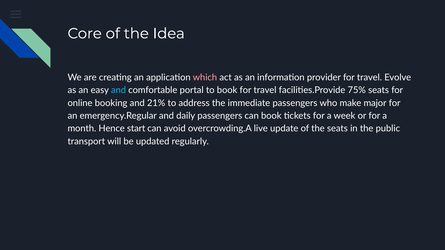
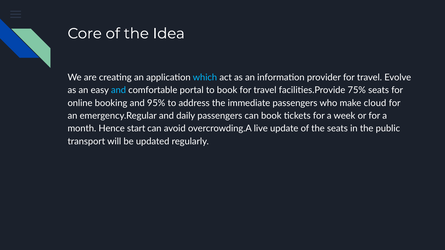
which colour: pink -> light blue (205, 78)
21%: 21% -> 95% (156, 103)
major: major -> cloud (375, 103)
